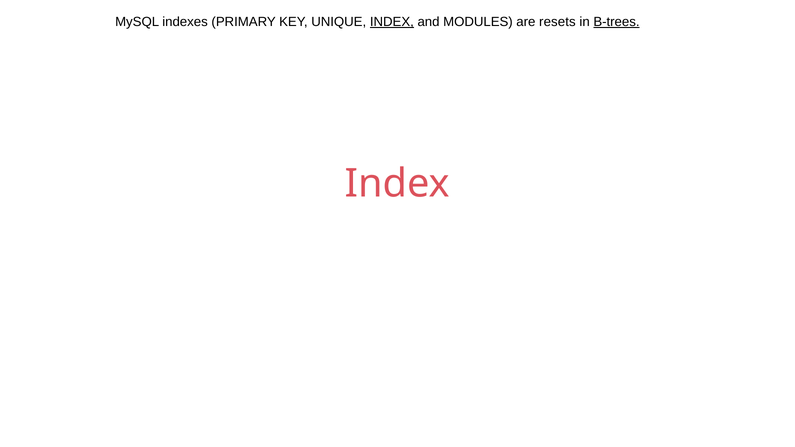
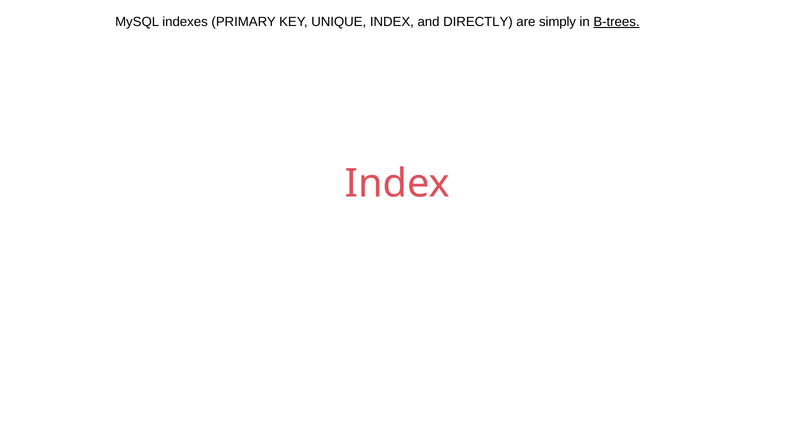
INDEX underline: present -> none (392, 22)
MODULES: MODULES -> DIRECTLY (478, 22)
resets: resets -> simply (558, 22)
